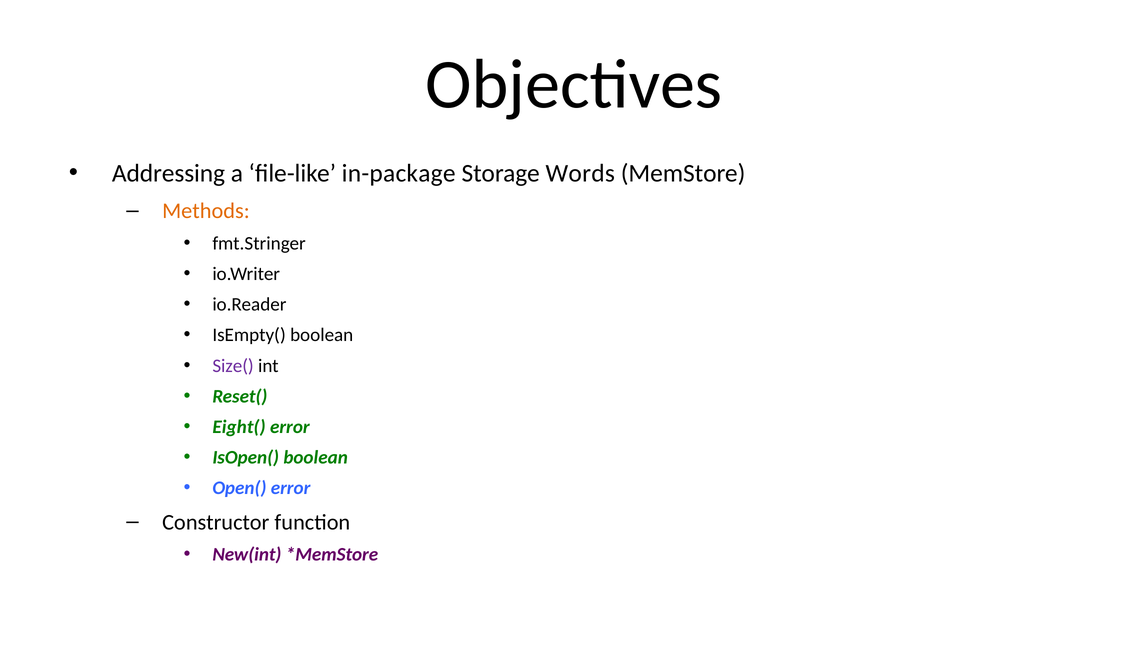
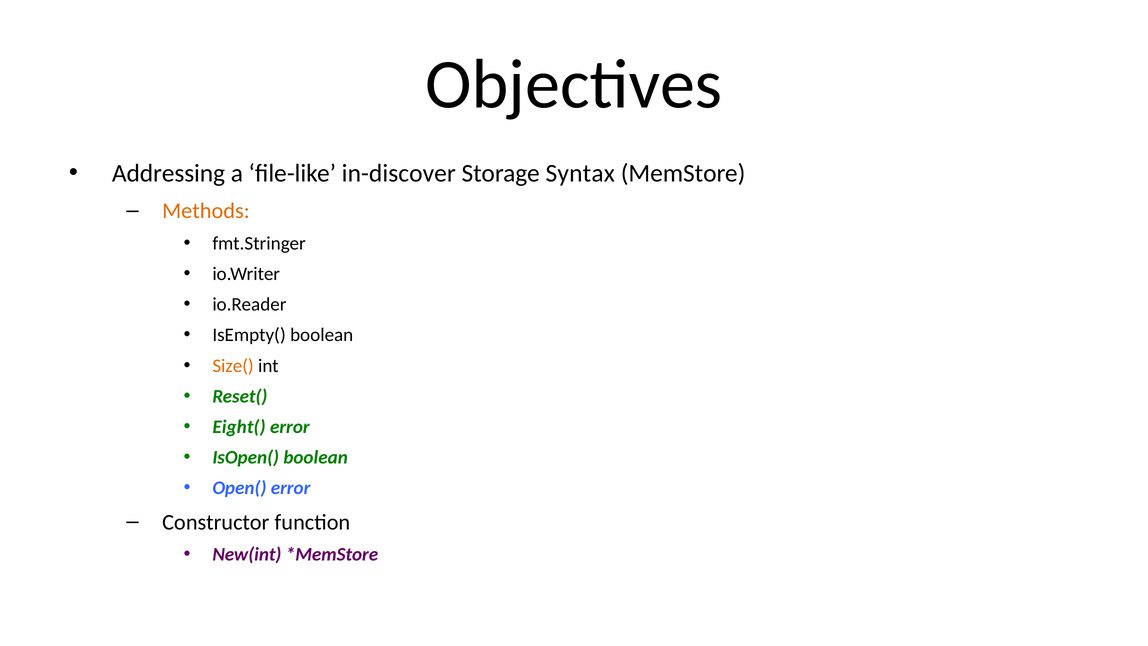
in-package: in-package -> in-discover (399, 174)
Words: Words -> Syntax (580, 174)
Size( colour: purple -> orange (233, 366)
